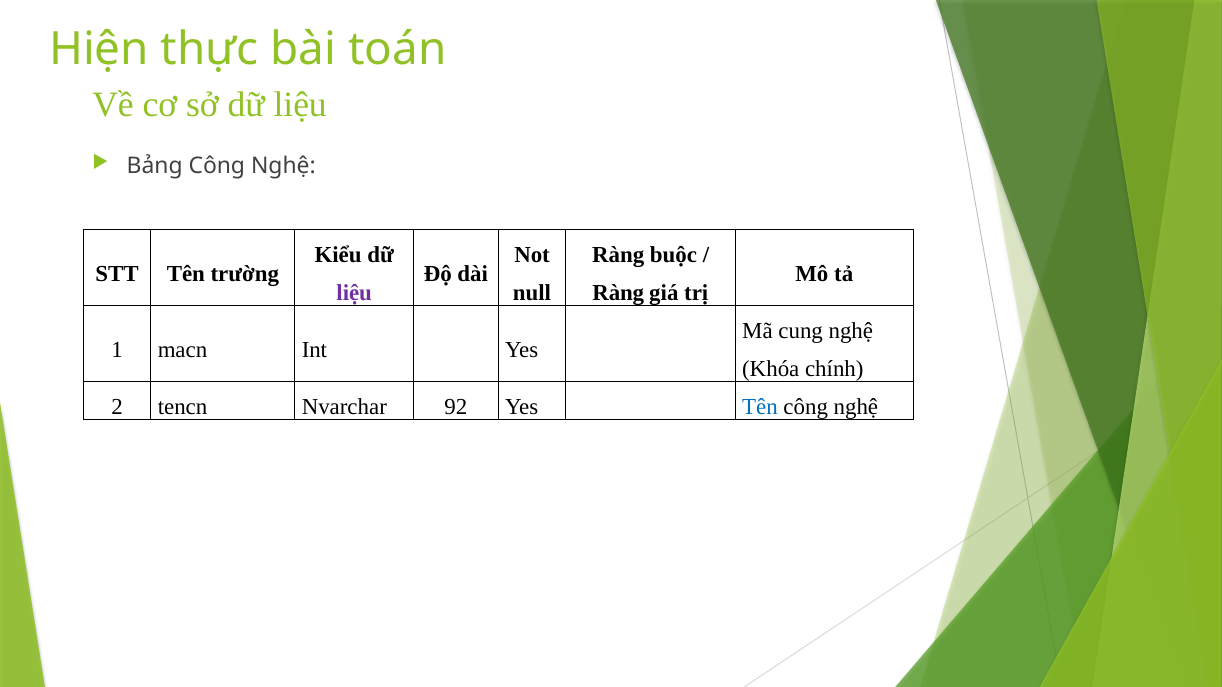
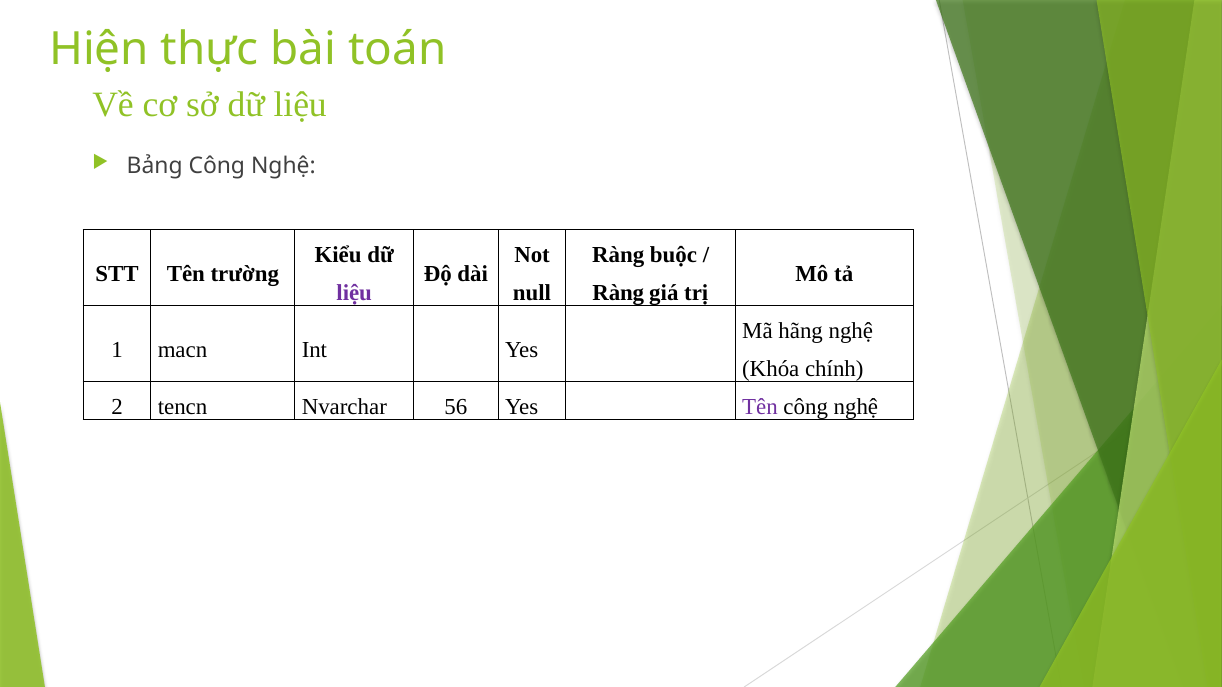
cung: cung -> hãng (801, 331)
92: 92 -> 56 (456, 407)
Tên colour: blue -> purple (760, 407)
